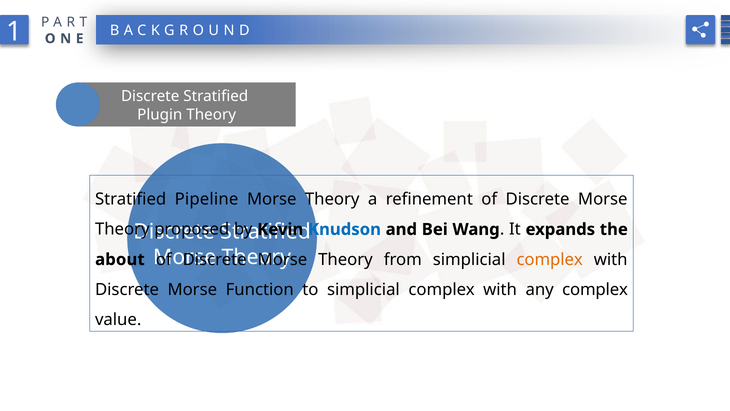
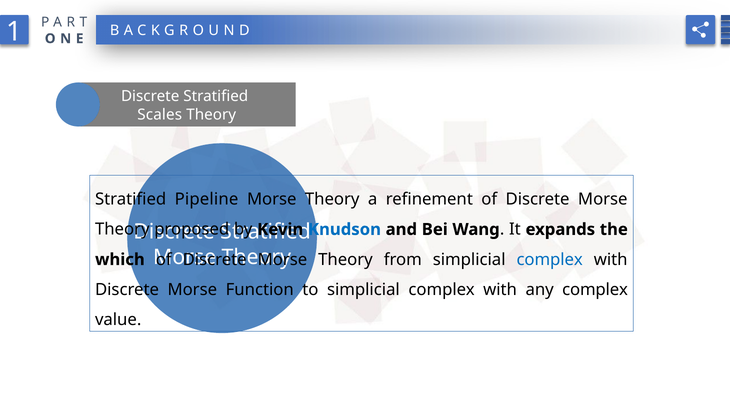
Plugin: Plugin -> Scales (160, 115)
about: about -> which (120, 259)
complex colour: orange -> blue (550, 259)
